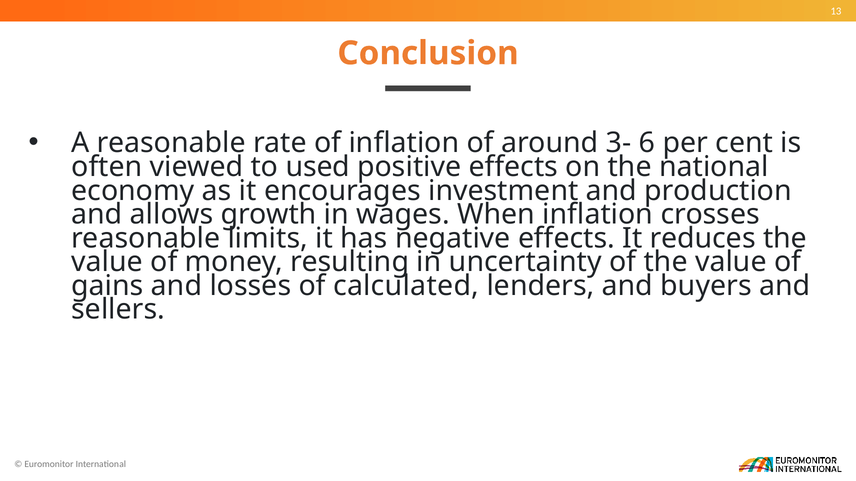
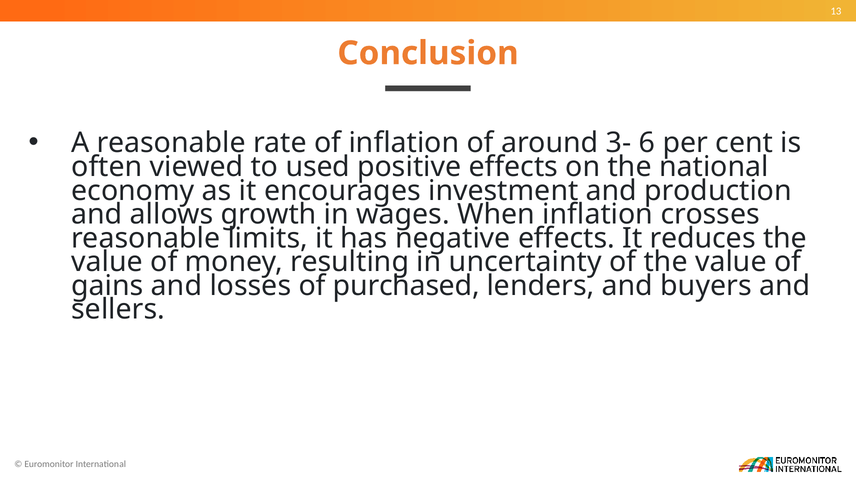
calculated: calculated -> purchased (406, 286)
